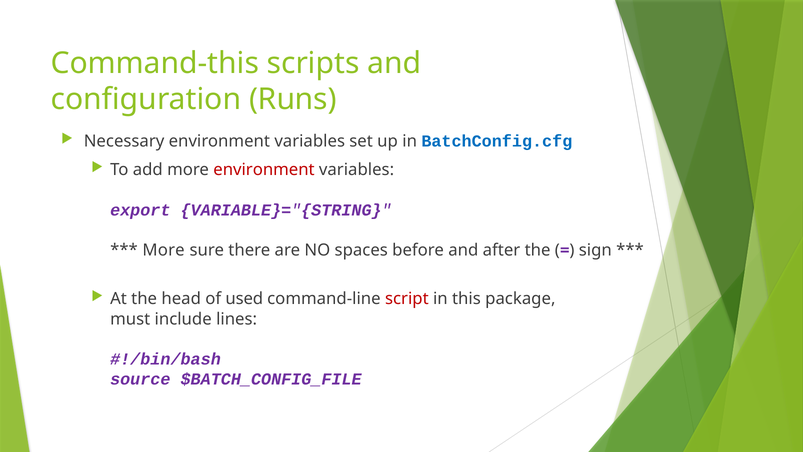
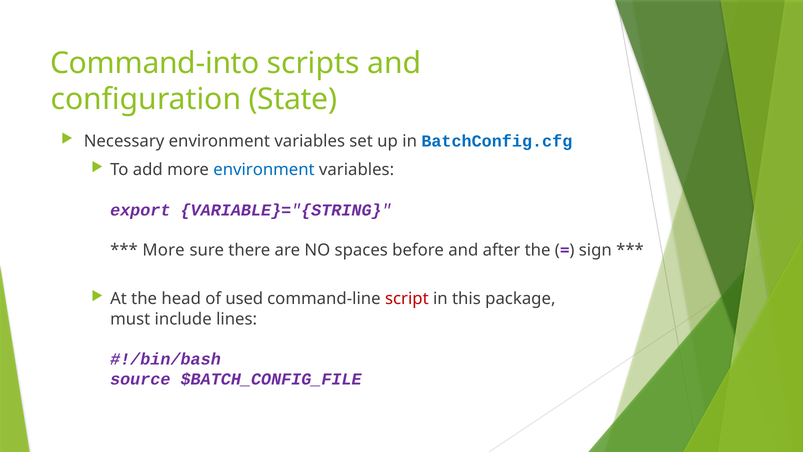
Command-this: Command-this -> Command-into (155, 63)
Runs: Runs -> State (293, 99)
environment colour: red -> blue (264, 170)
